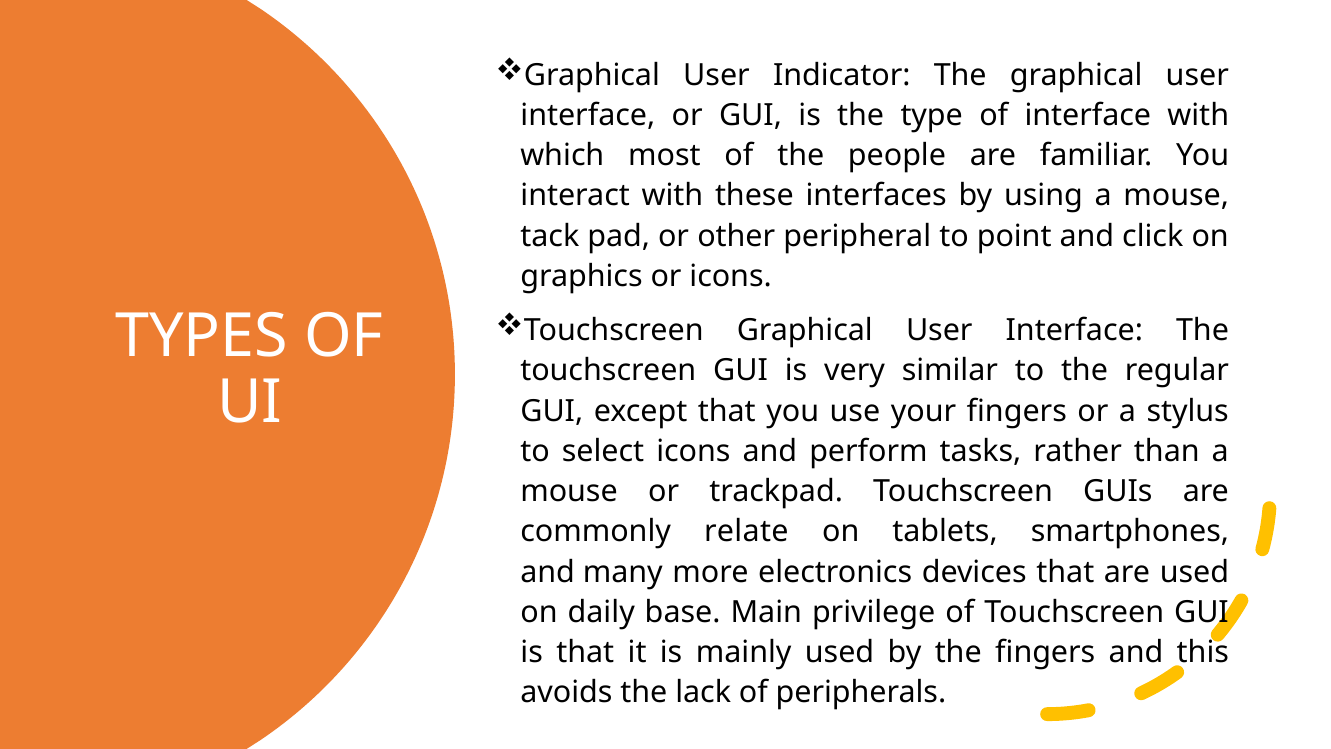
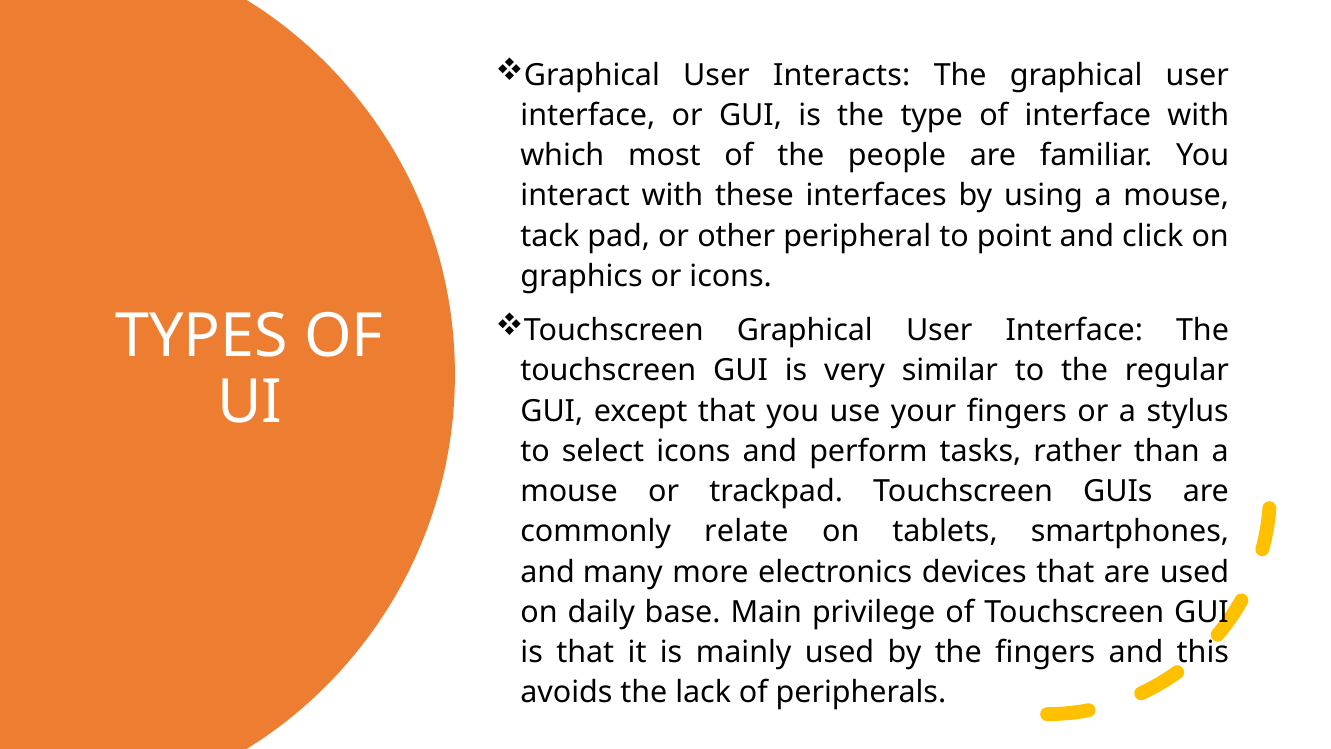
Indicator: Indicator -> Interacts (842, 75)
